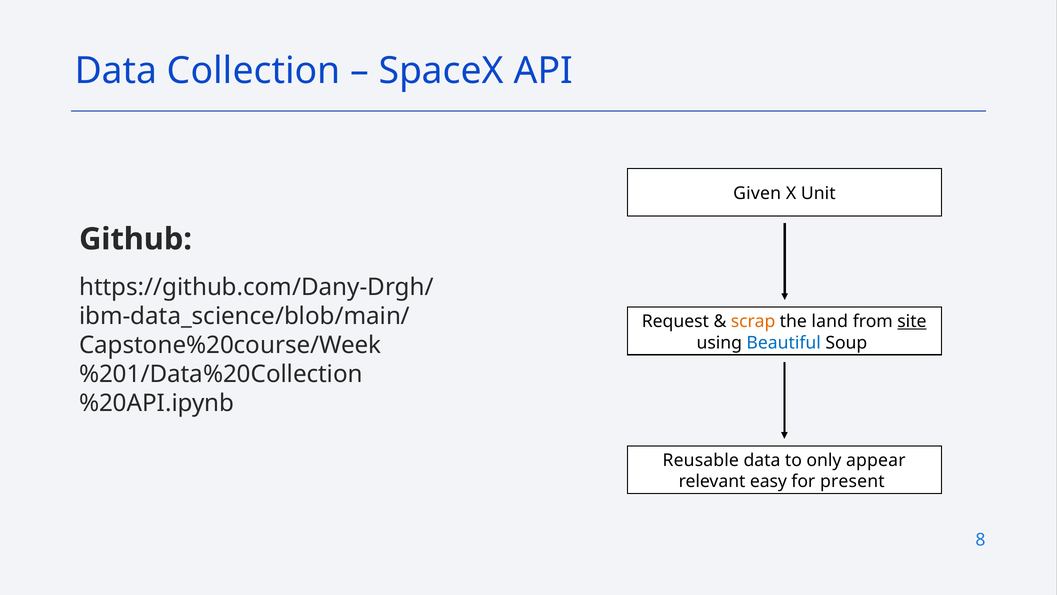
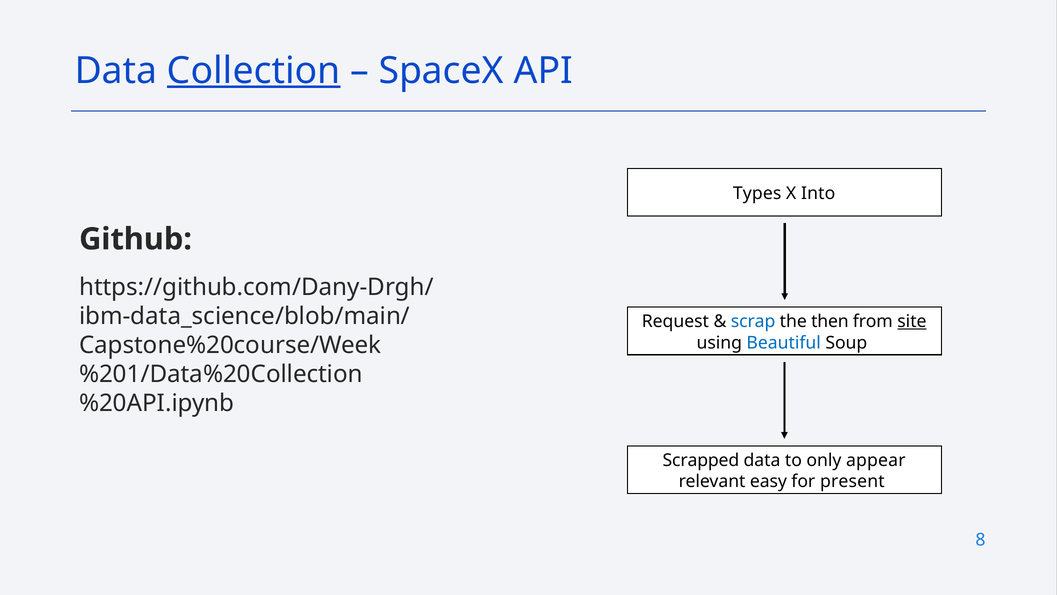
Collection underline: none -> present (254, 71)
Given: Given -> Types (757, 193)
Unit: Unit -> Into (818, 193)
scrap colour: orange -> blue (753, 321)
land: land -> then (830, 321)
Reusable: Reusable -> Scrapped (701, 460)
